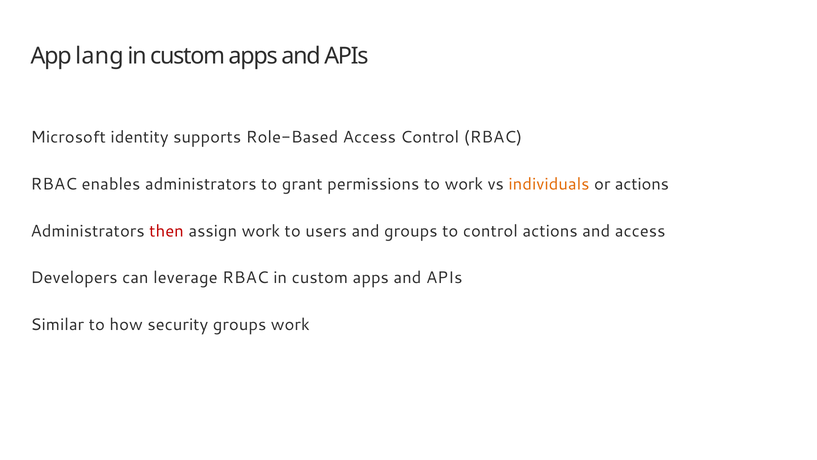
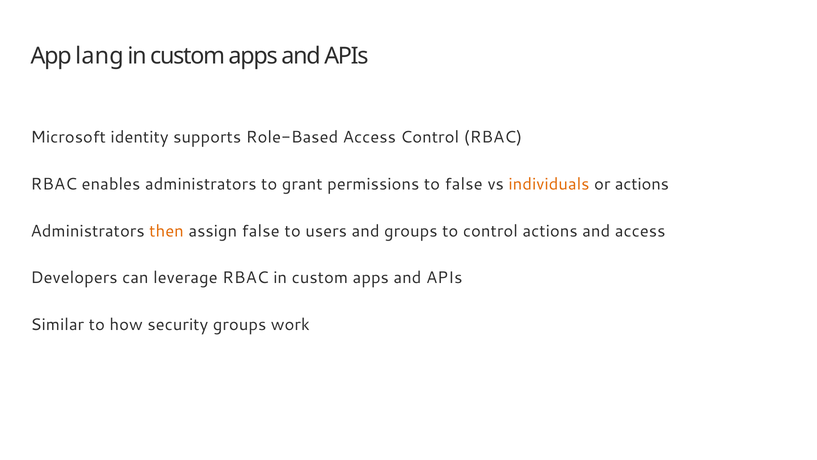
to work: work -> false (464, 184)
then colour: red -> orange (167, 231)
assign work: work -> false (261, 231)
